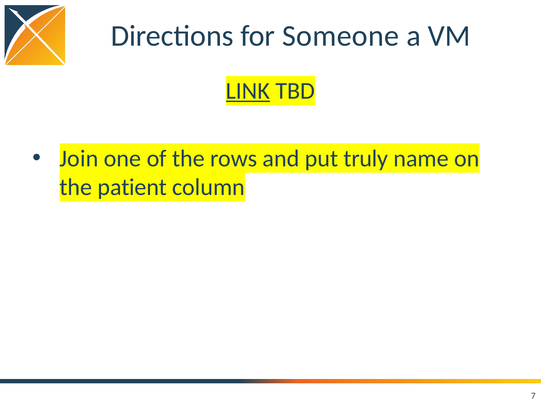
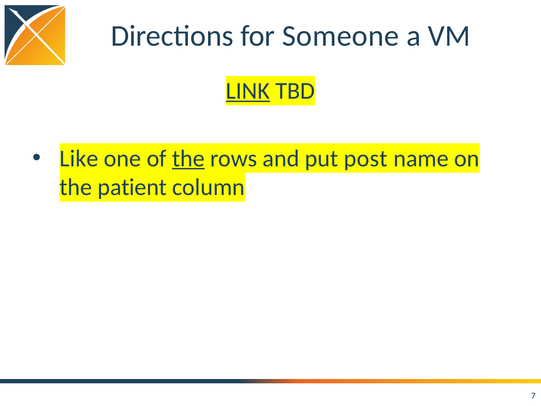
Join: Join -> Like (79, 158)
the underline: none -> present (188, 158)
truly: truly -> post (366, 158)
